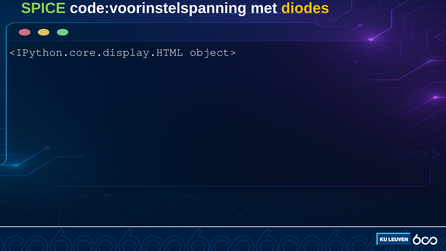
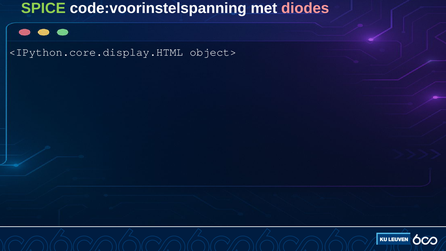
diodes colour: yellow -> pink (305, 8)
